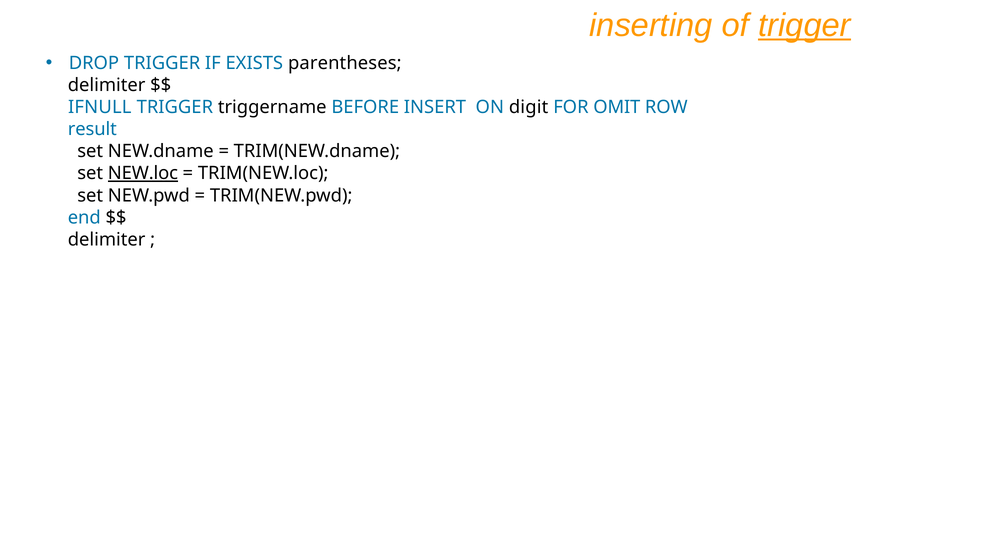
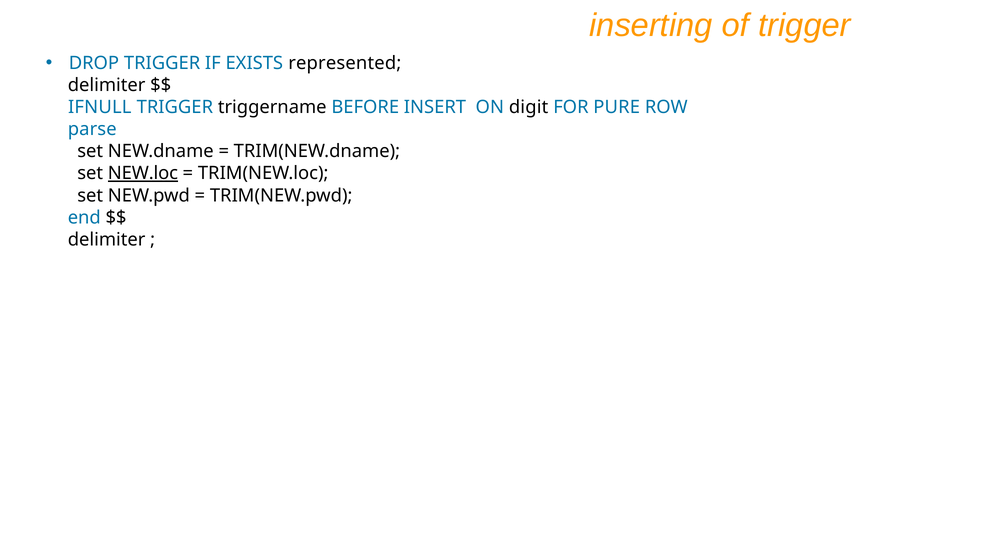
trigger underline: present -> none (804, 26)
parentheses: parentheses -> represented (345, 63)
OMIT: OMIT -> PURE (617, 107)
result: result -> parse (92, 129)
